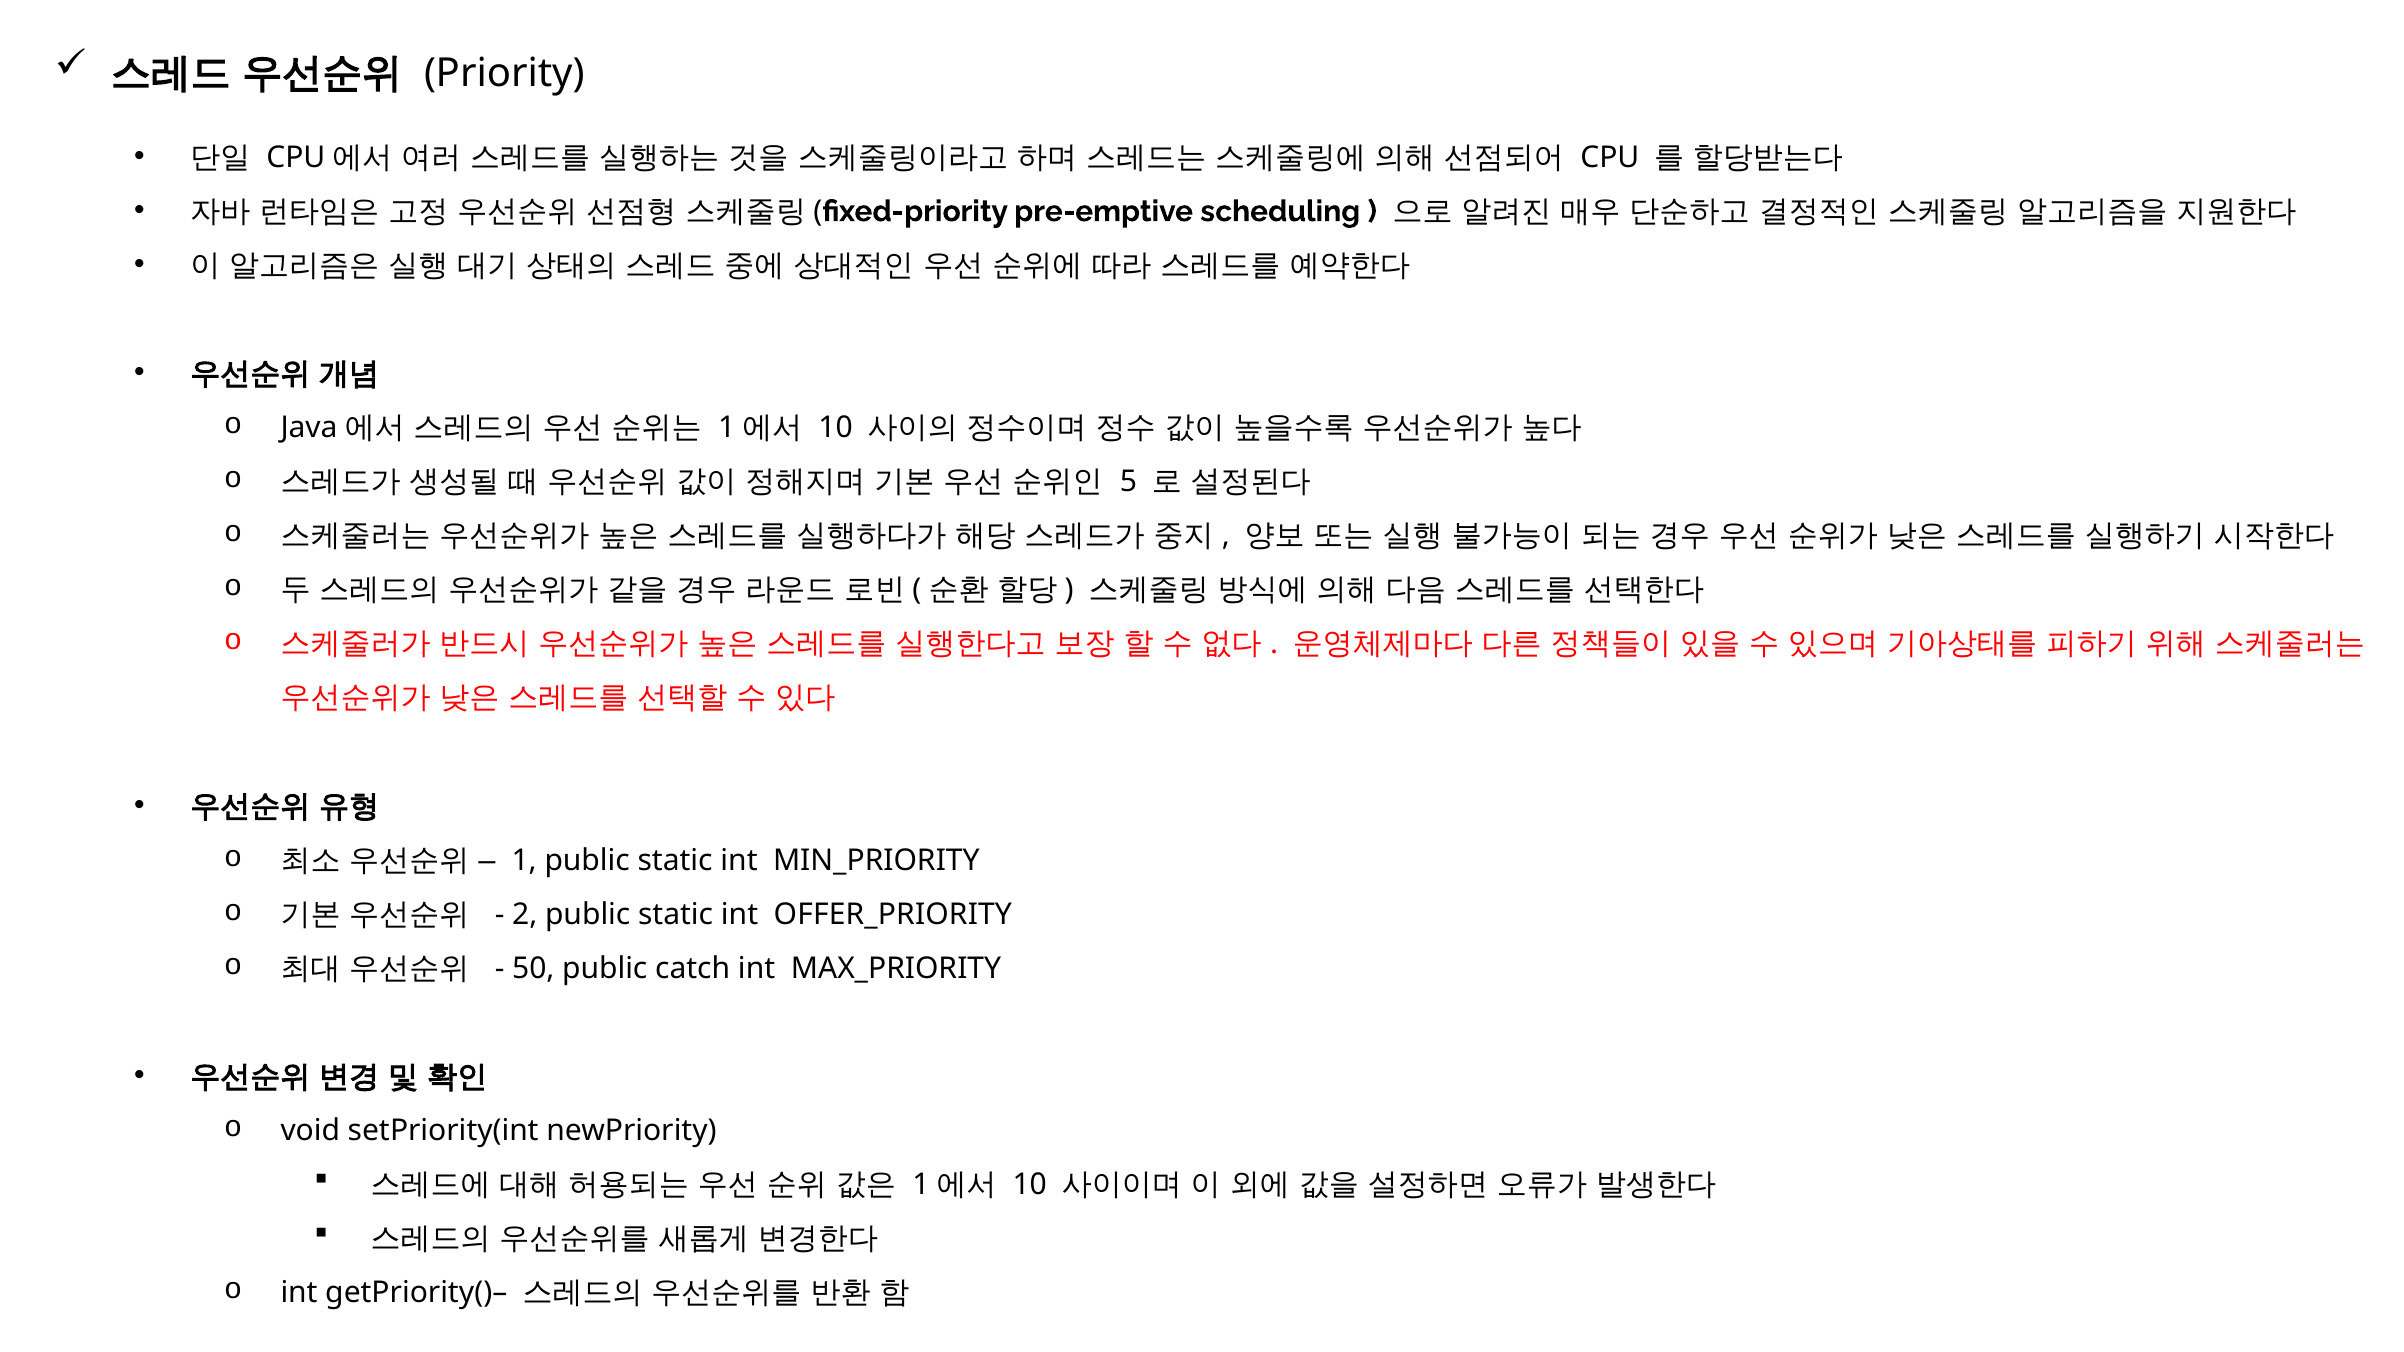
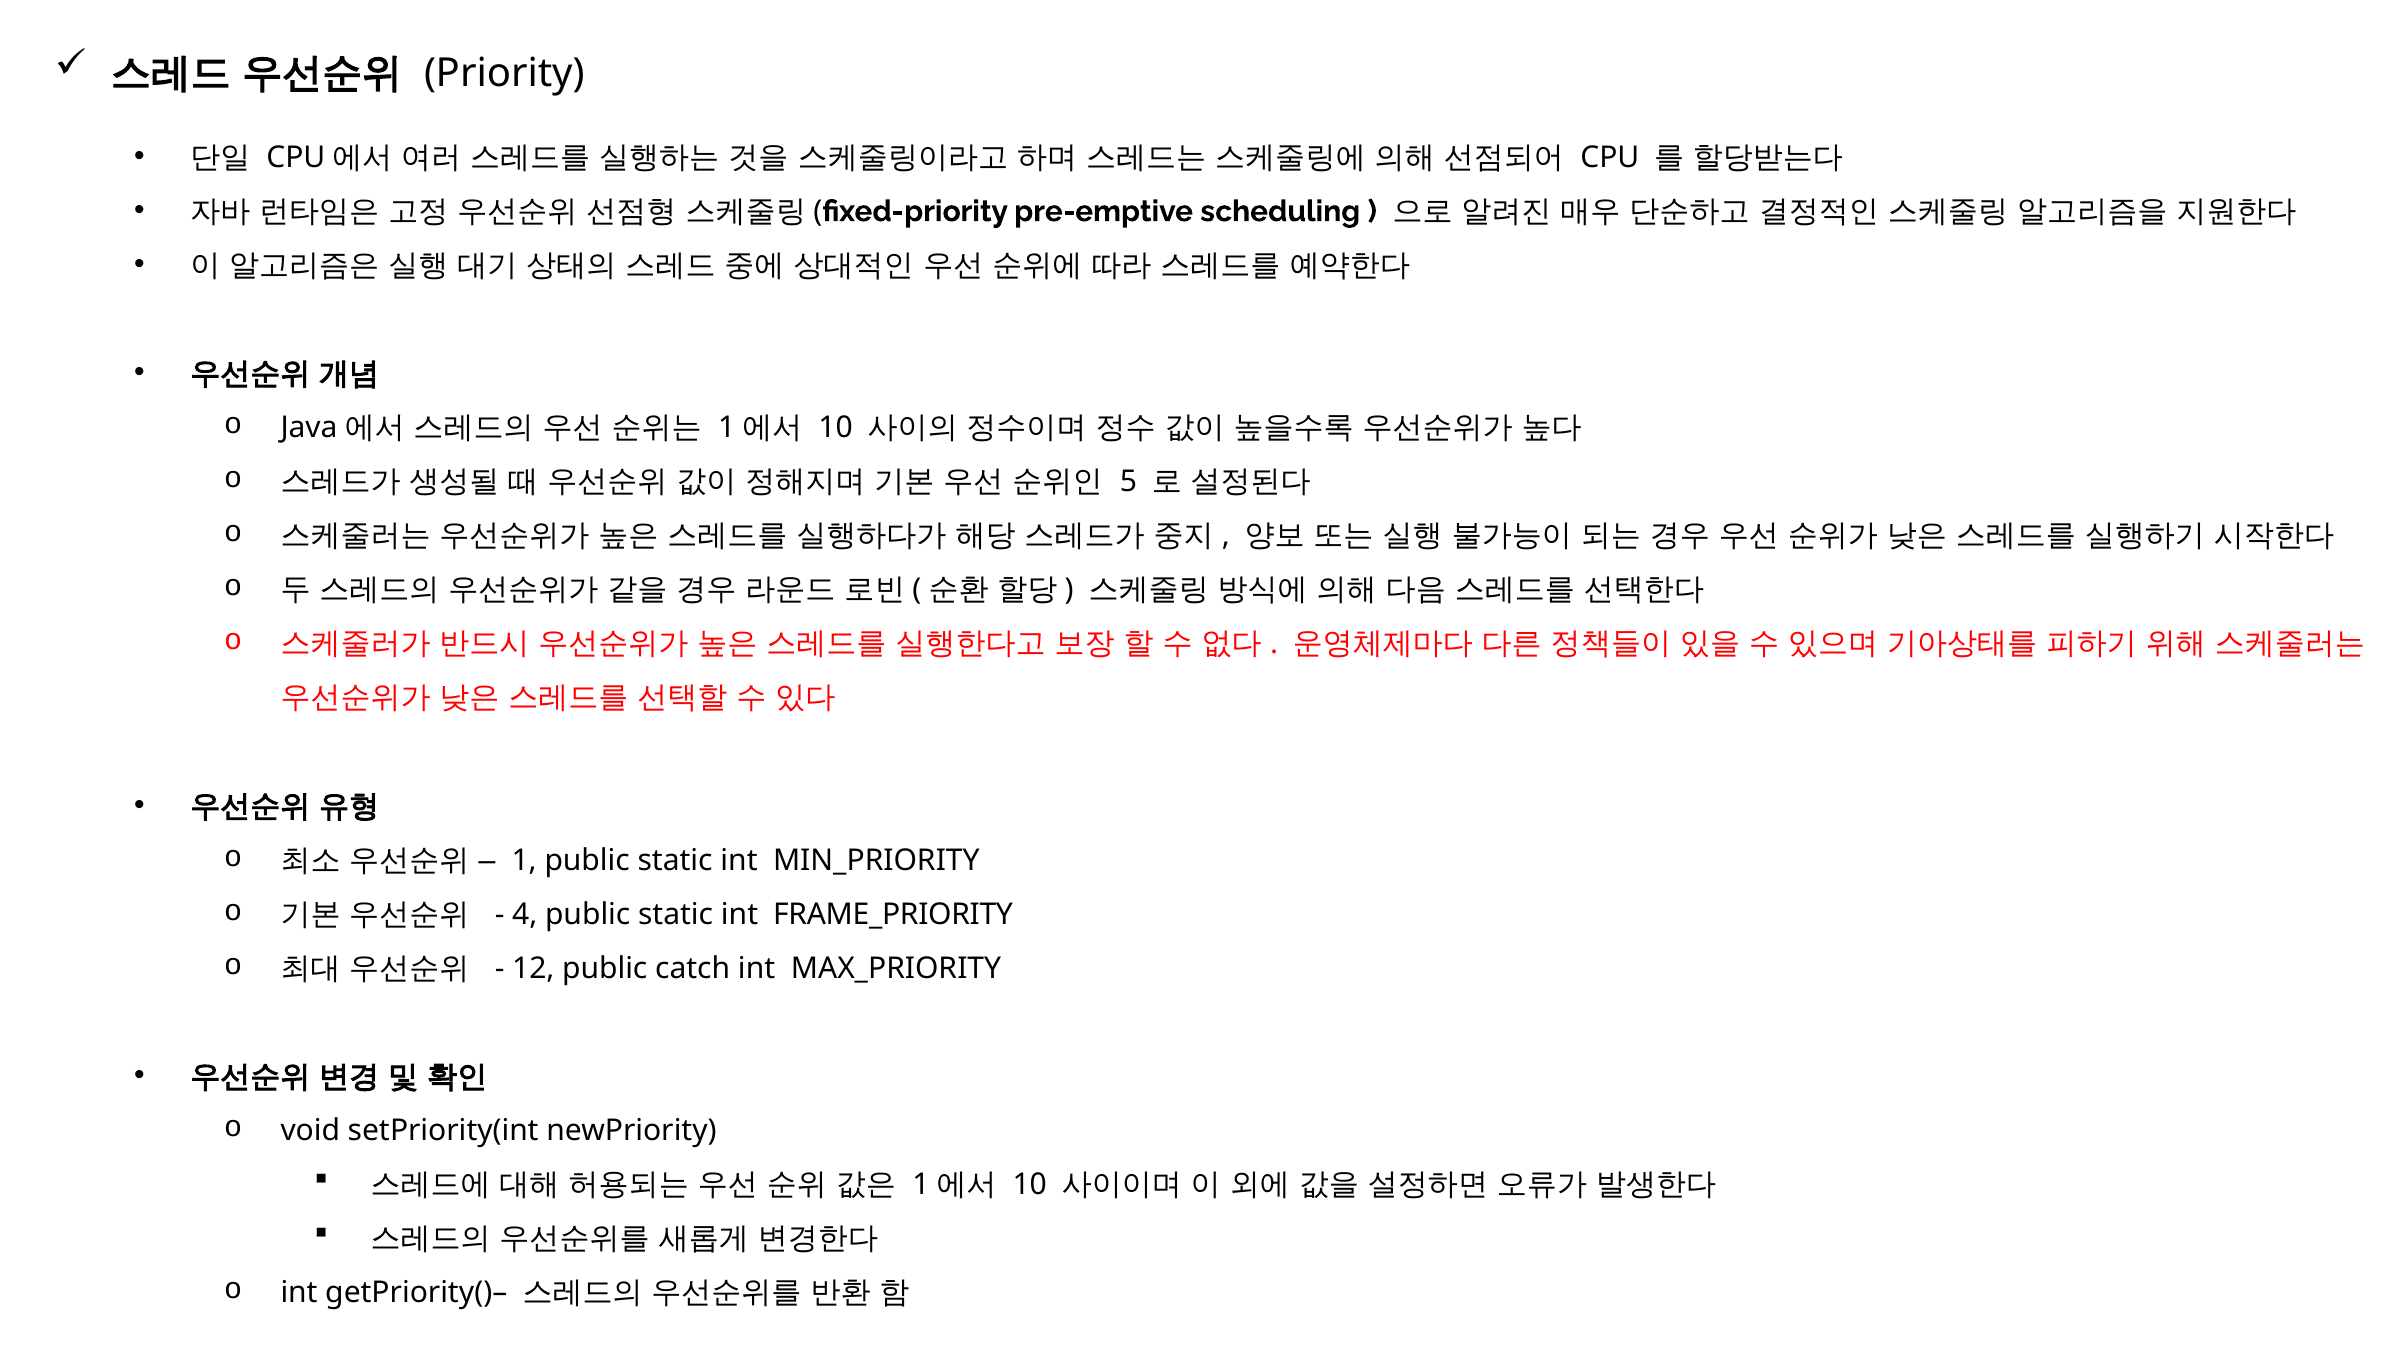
2: 2 -> 4 (525, 915)
OFFER_PRIORITY: OFFER_PRIORITY -> FRAME_PRIORITY (893, 915)
50: 50 -> 12 (533, 969)
